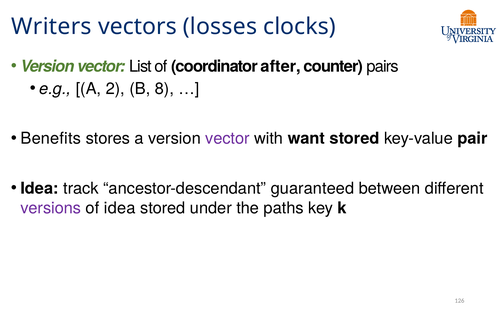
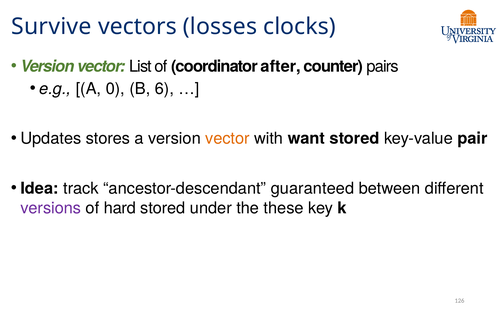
Writers: Writers -> Survive (51, 27)
2: 2 -> 0 (115, 89)
8: 8 -> 6 (164, 89)
Benefits: Benefits -> Updates (51, 139)
vector colour: purple -> orange (227, 139)
of idea: idea -> hard (120, 208)
paths: paths -> these (284, 208)
